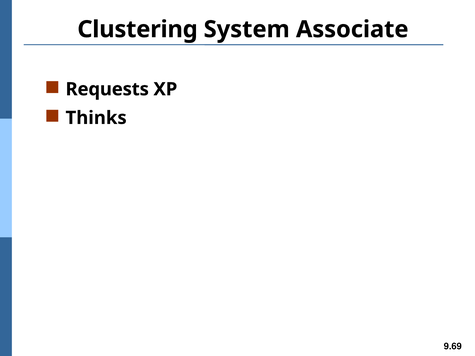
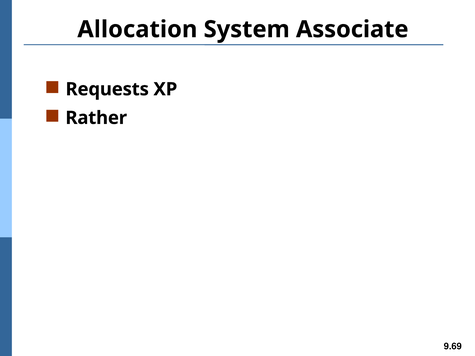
Clustering: Clustering -> Allocation (137, 29)
Thinks: Thinks -> Rather (96, 118)
